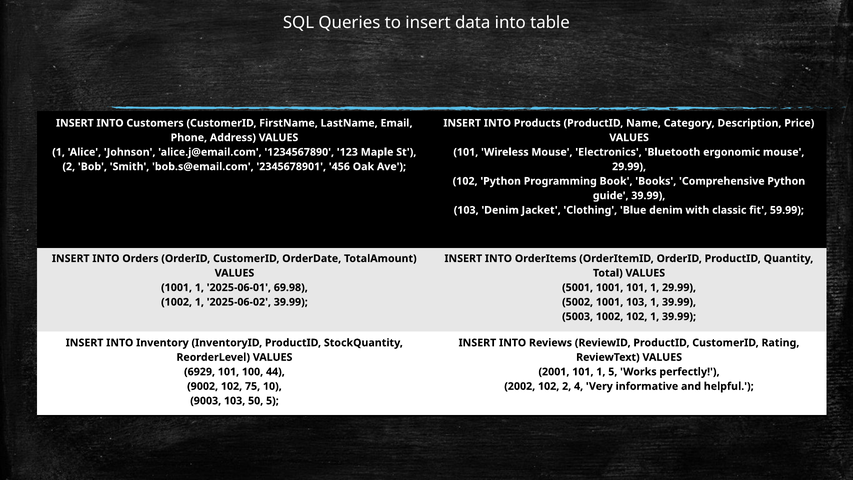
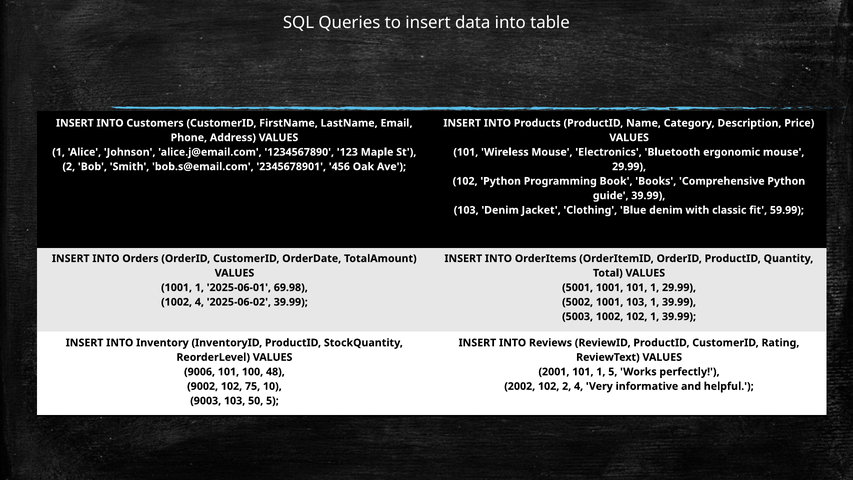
1002 1: 1 -> 4 (199, 302)
6929: 6929 -> 9006 (200, 372)
44: 44 -> 48 (275, 372)
